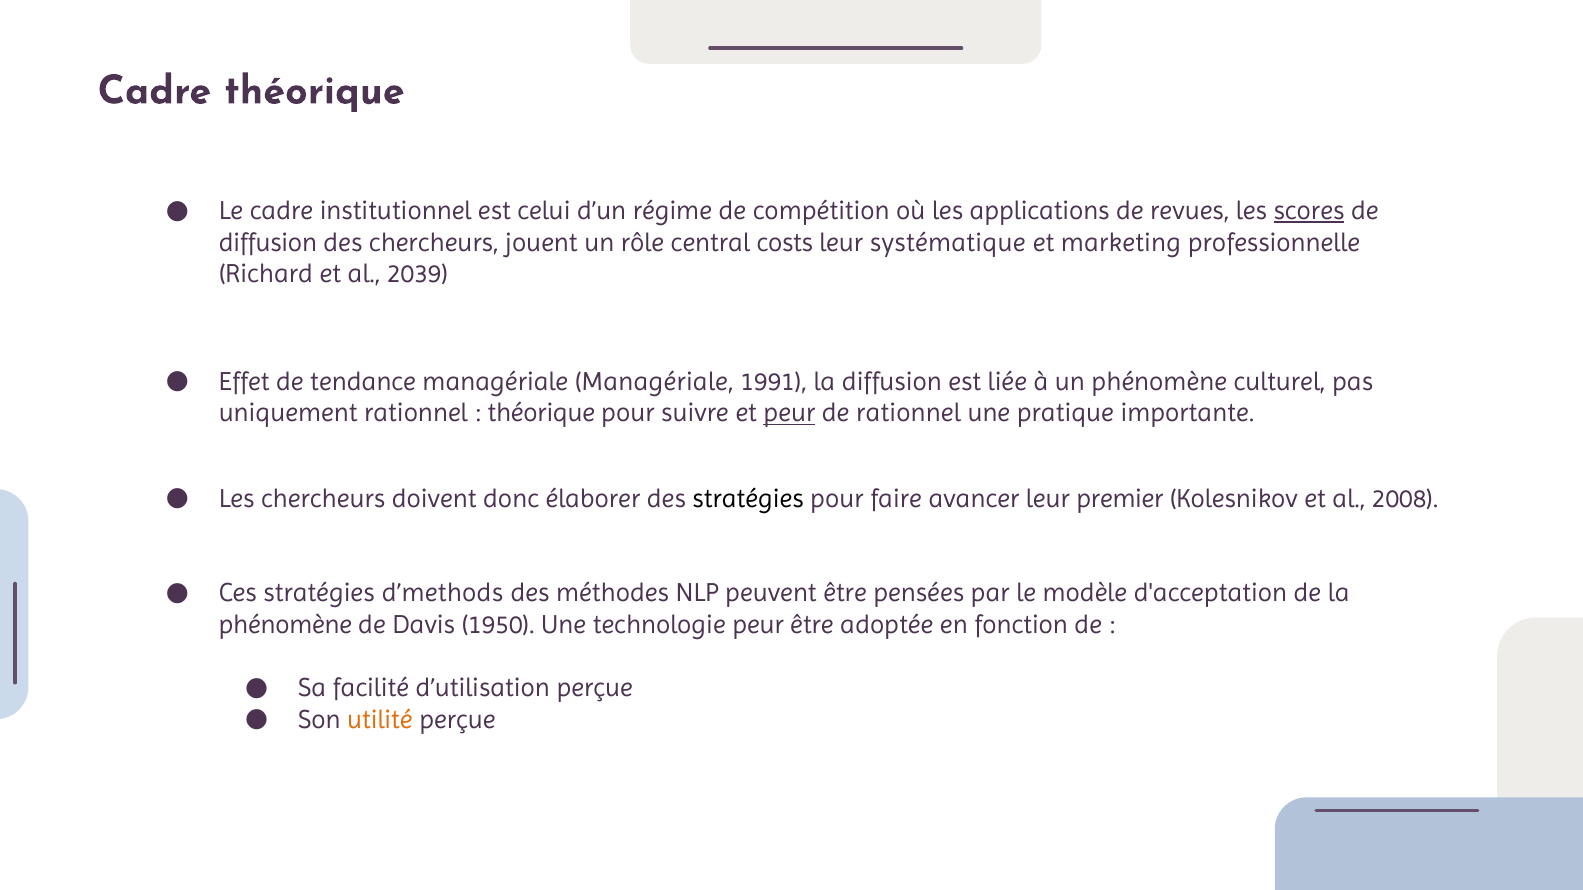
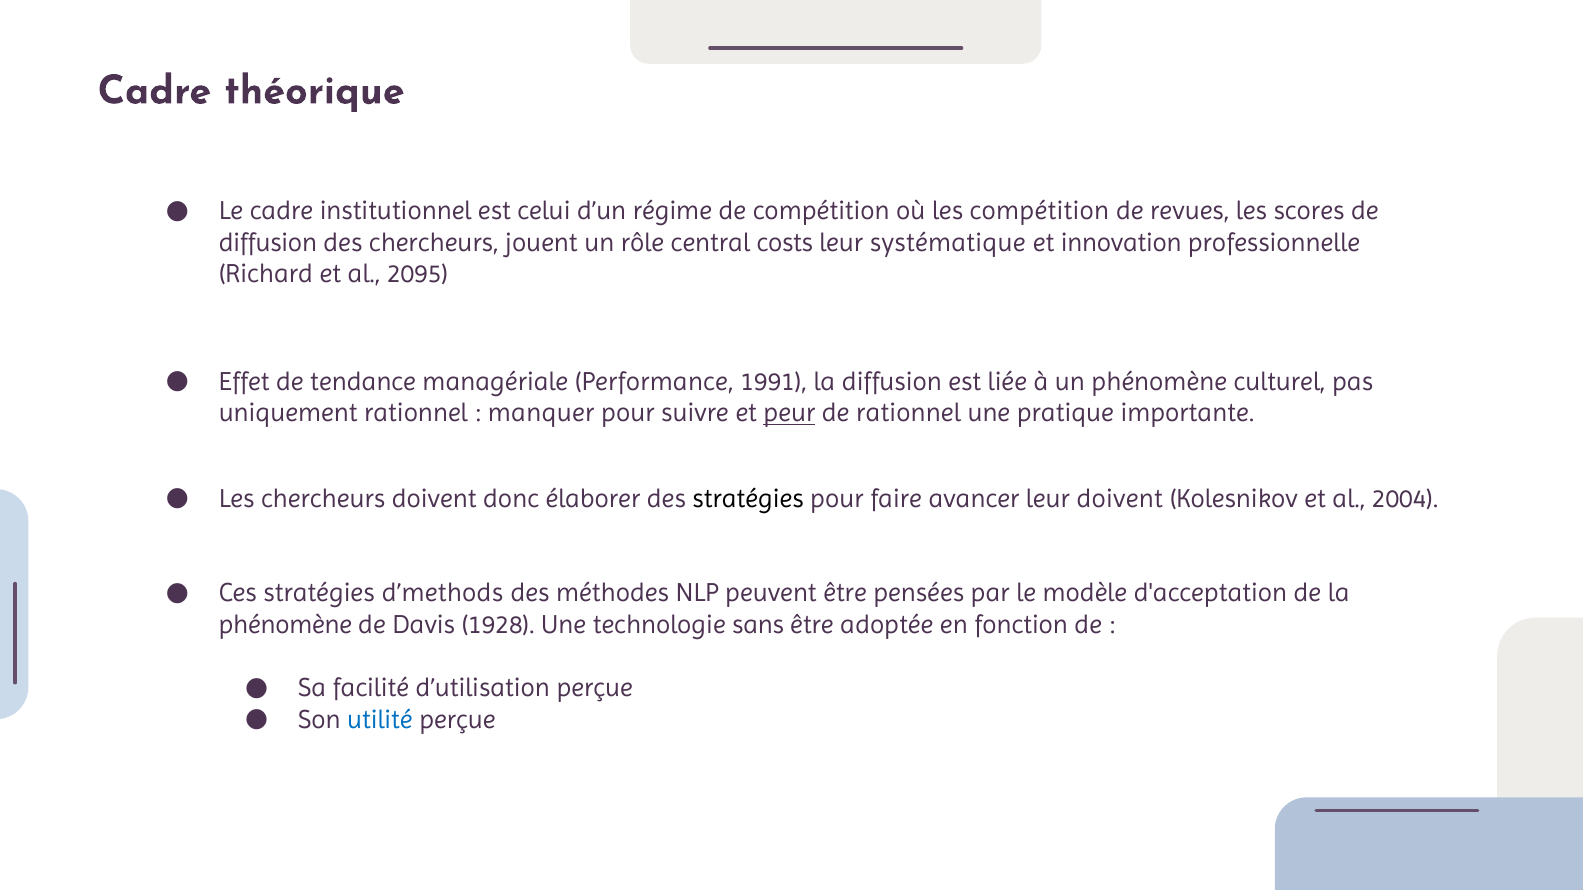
les applications: applications -> compétition (1039, 211)
scores underline: present -> none (1309, 211)
marketing: marketing -> innovation (1121, 243)
2039: 2039 -> 2095 (418, 274)
managériale Managériale: Managériale -> Performance (654, 382)
théorique: théorique -> manquer (541, 413)
leur premier: premier -> doivent (1120, 499)
2008: 2008 -> 2004 (1405, 499)
1950: 1950 -> 1928 (498, 625)
technologie peur: peur -> sans (758, 625)
utilité colour: orange -> blue (380, 720)
